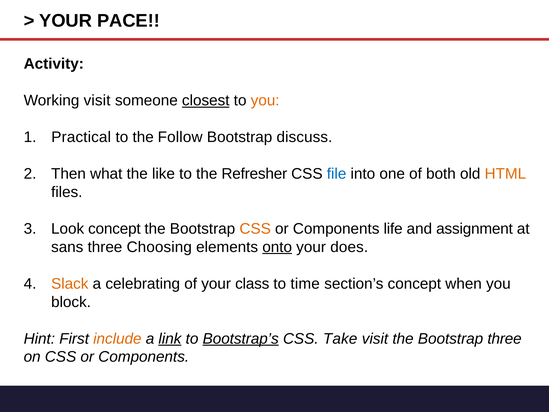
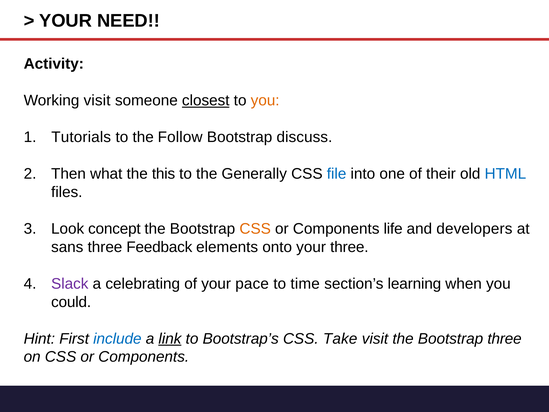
PACE: PACE -> NEED (129, 21)
Practical: Practical -> Tutorials (81, 137)
like: like -> this (164, 174)
Refresher: Refresher -> Generally (254, 174)
both: both -> their (441, 174)
HTML colour: orange -> blue (505, 174)
assignment: assignment -> developers (474, 229)
Choosing: Choosing -> Feedback (159, 247)
onto underline: present -> none (277, 247)
your does: does -> three (349, 247)
Slack colour: orange -> purple (70, 284)
class: class -> pace (252, 284)
section’s concept: concept -> learning (414, 284)
block: block -> could (71, 302)
include colour: orange -> blue (117, 338)
Bootstrap’s underline: present -> none (241, 338)
